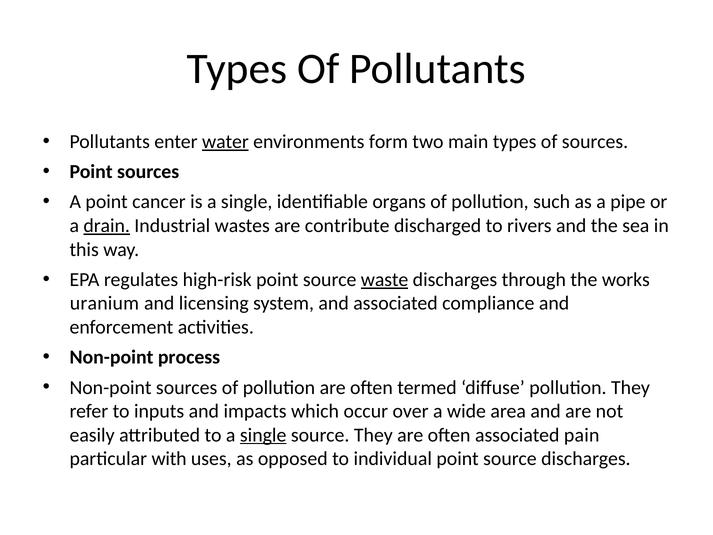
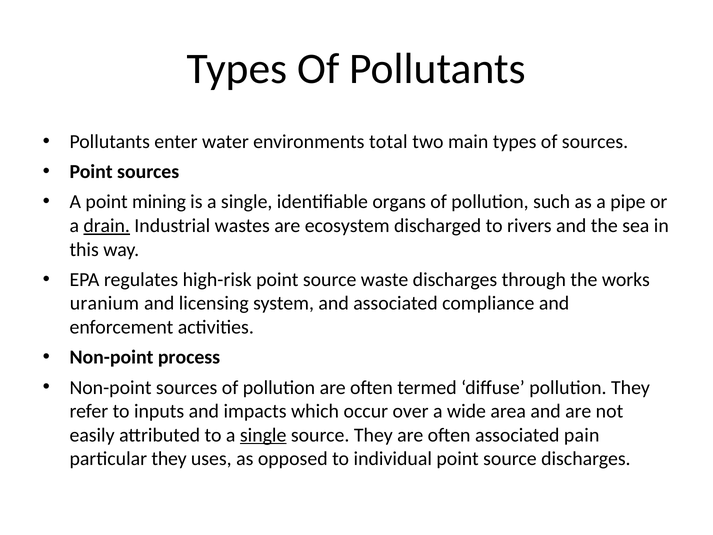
water underline: present -> none (225, 142)
form: form -> total (388, 142)
cancer: cancer -> mining (159, 202)
contribute: contribute -> ecosystem (347, 226)
waste underline: present -> none (385, 280)
particular with: with -> they (169, 459)
